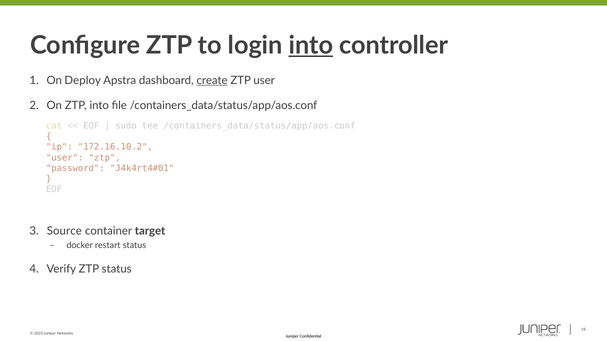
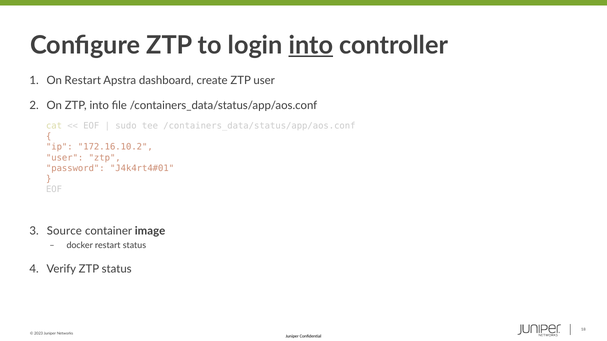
On Deploy: Deploy -> Restart (83, 80)
create underline: present -> none (212, 80)
target: target -> image (150, 231)
